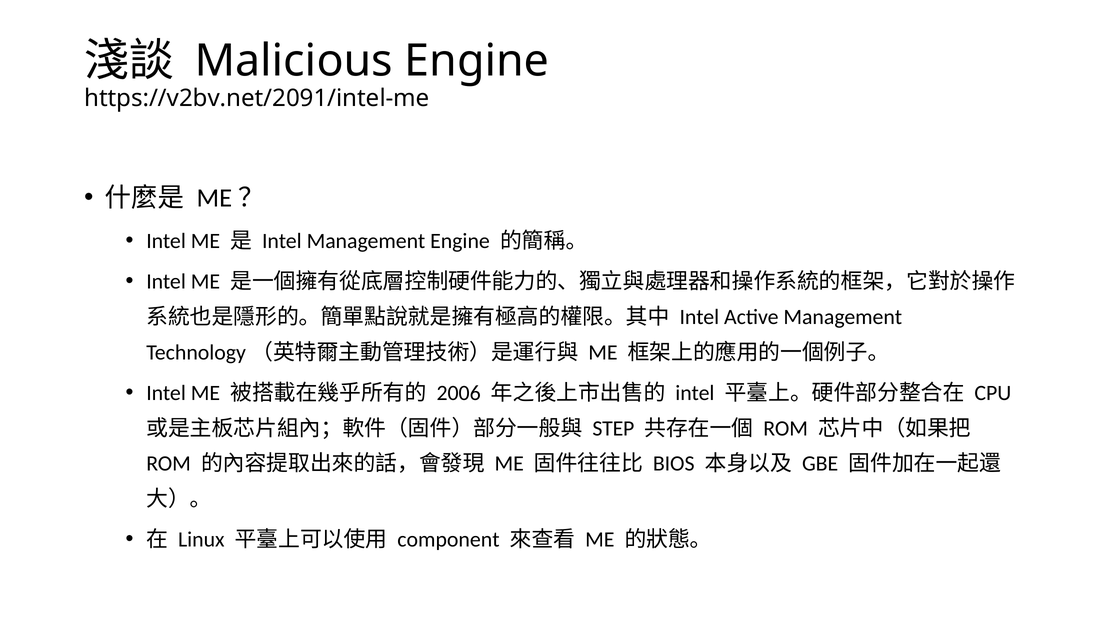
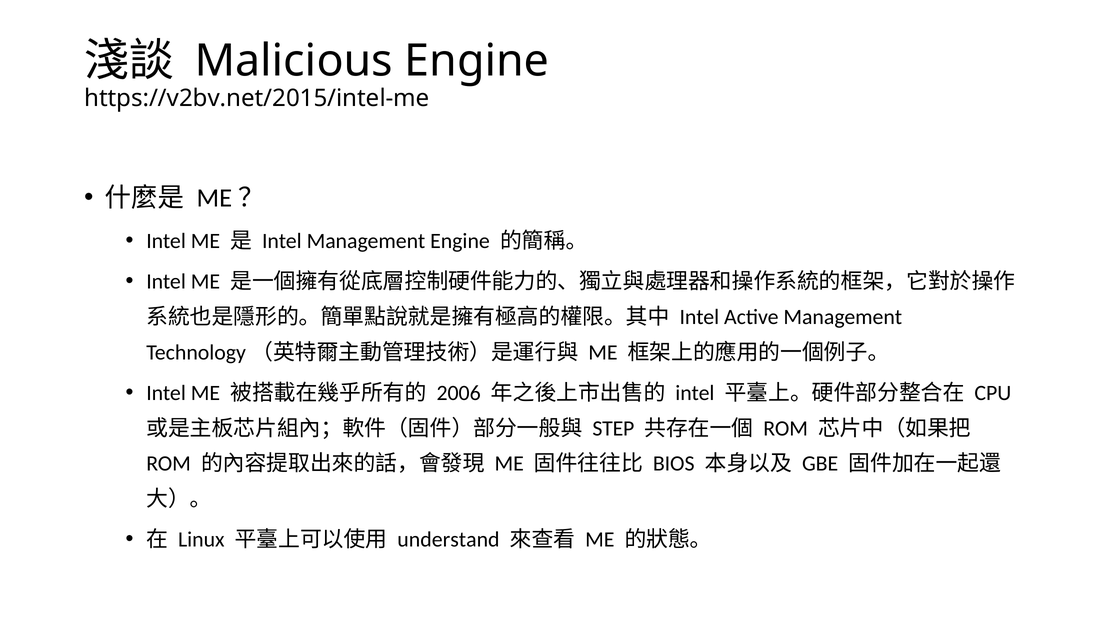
https://v2bv.net/2091/intel-me: https://v2bv.net/2091/intel-me -> https://v2bv.net/2015/intel-me (257, 98)
component: component -> understand (448, 540)
